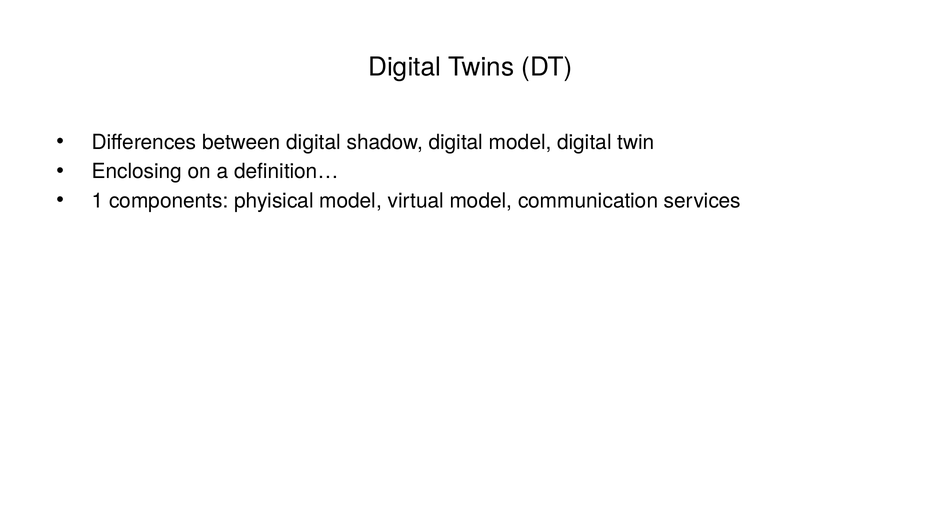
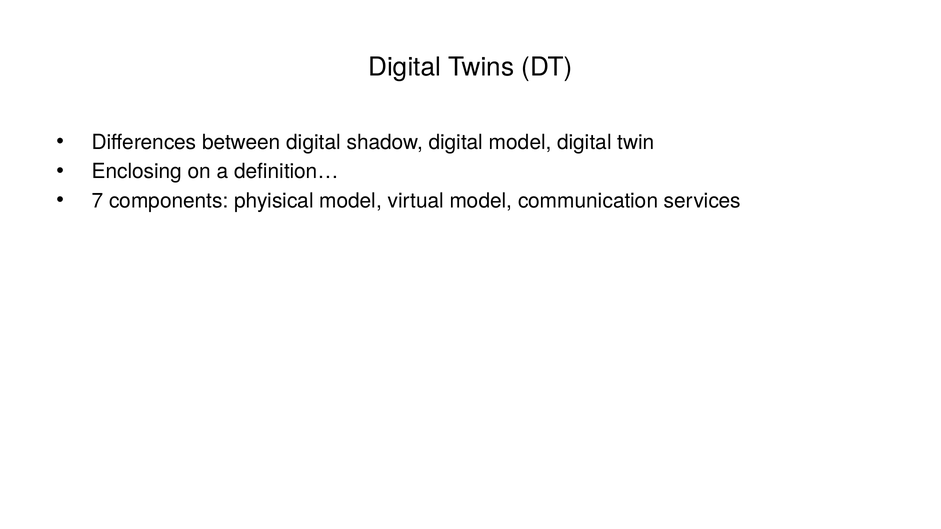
1: 1 -> 7 (98, 201)
